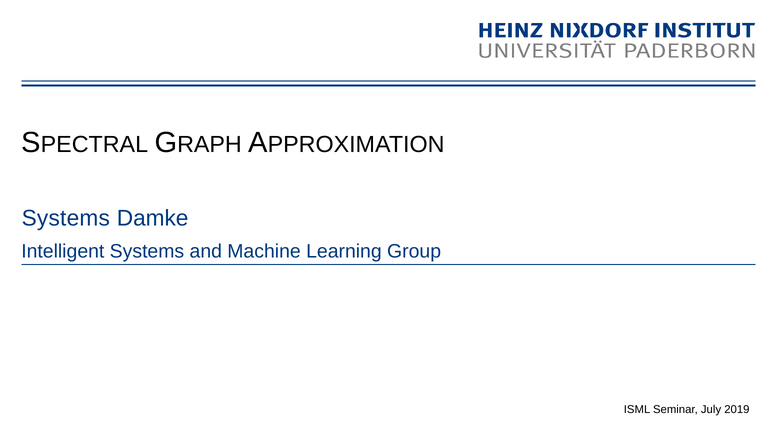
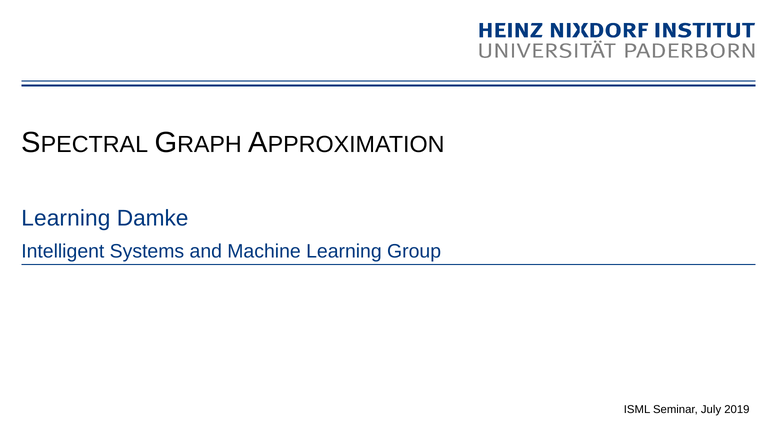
Systems: Systems -> Learning (66, 218)
